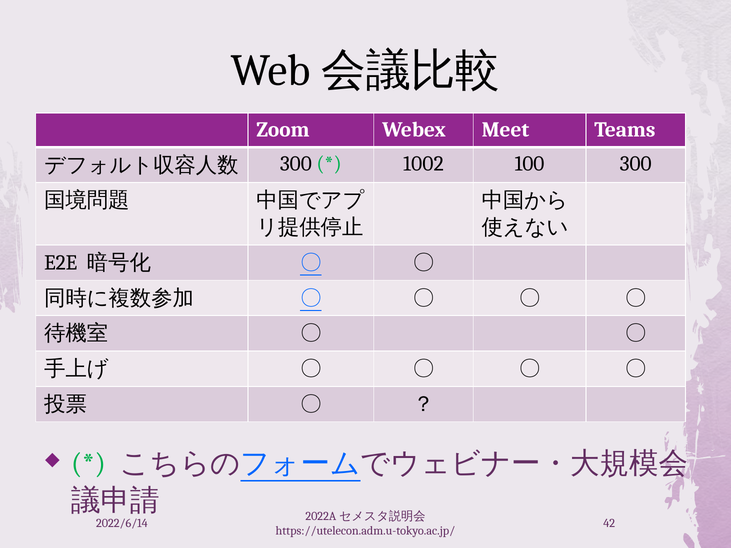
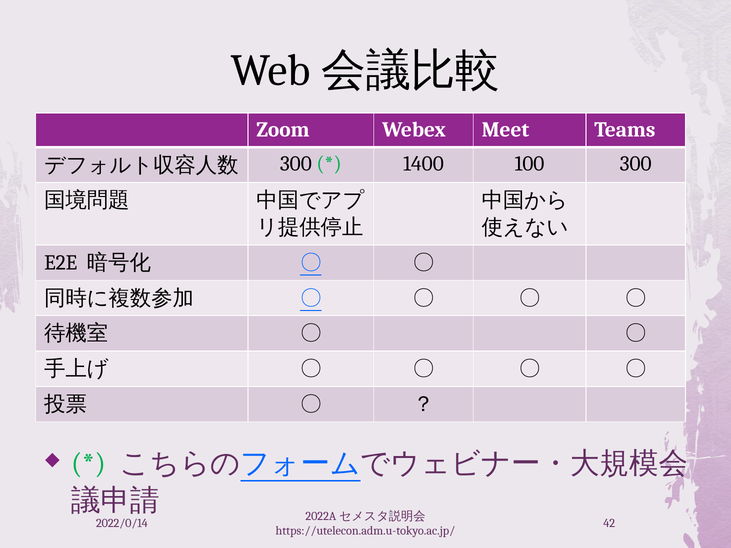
1002: 1002 -> 1400 (424, 164)
2022/6/14: 2022/6/14 -> 2022/0/14 (122, 524)
